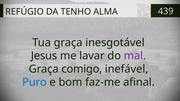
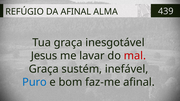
DA TENHO: TENHO -> AFINAL (76, 12)
mal colour: purple -> red (135, 56)
comigo: comigo -> sustém (82, 69)
